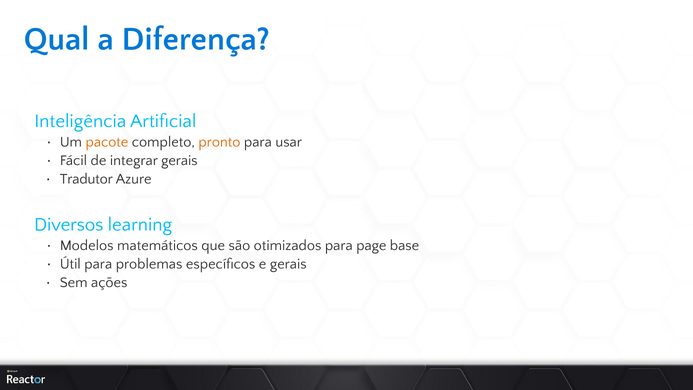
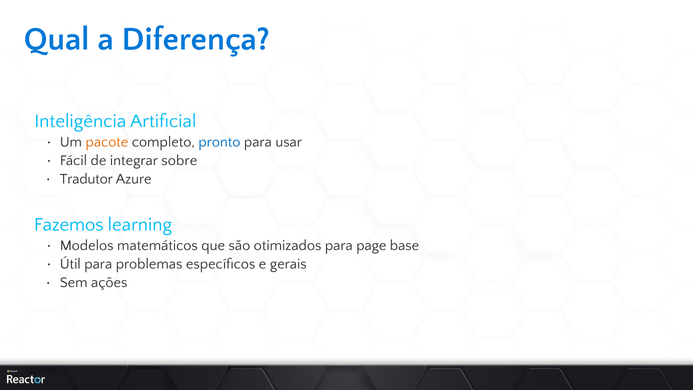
pronto colour: orange -> blue (219, 142)
integrar gerais: gerais -> sobre (179, 160)
Diversos: Diversos -> Fazemos (69, 224)
